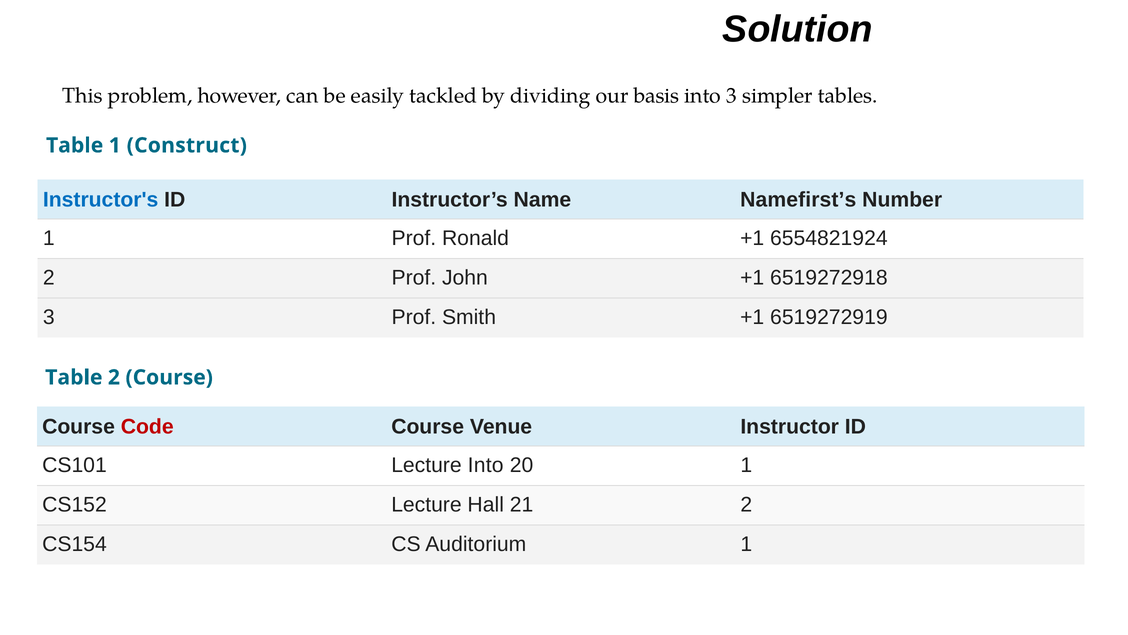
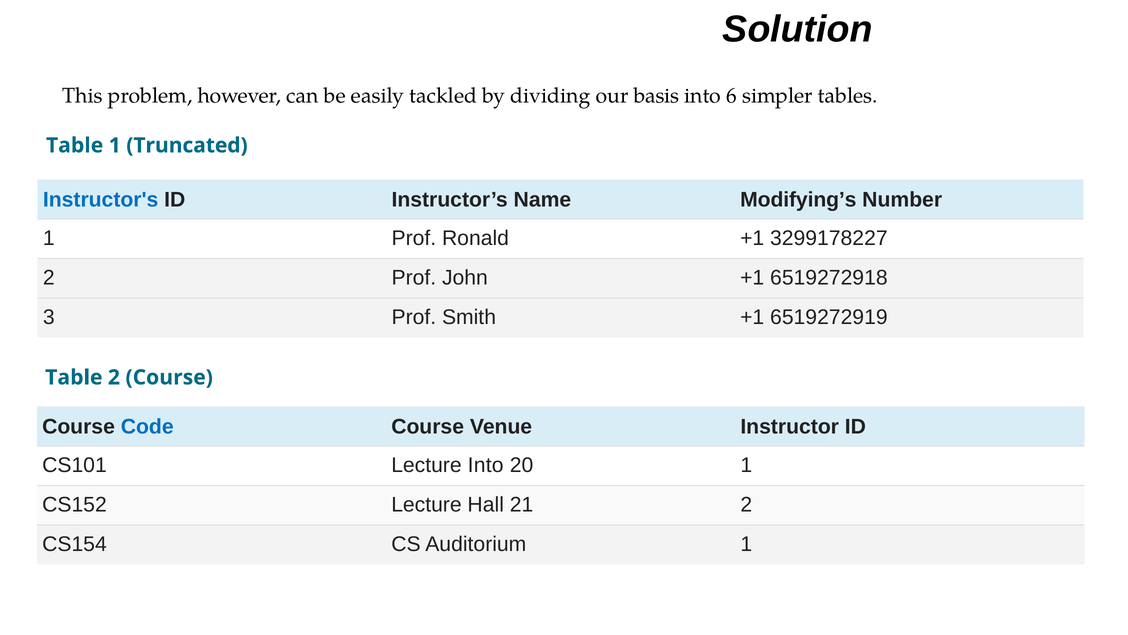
into 3: 3 -> 6 (732, 96)
Construct: Construct -> Truncated (187, 145)
Namefirst’s: Namefirst’s -> Modifying’s (798, 199)
6554821924: 6554821924 -> 3299178227 (829, 238)
Code colour: red -> blue (147, 426)
